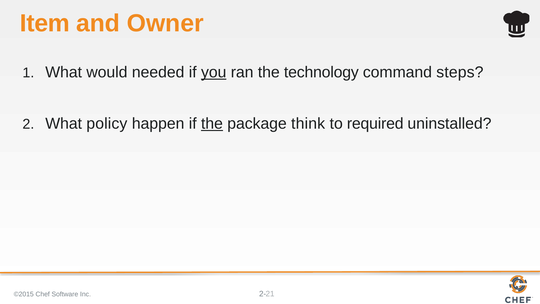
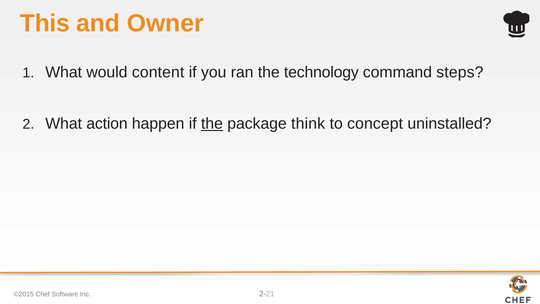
Item: Item -> This (45, 23)
needed: needed -> content (158, 72)
you underline: present -> none (214, 72)
policy: policy -> action (107, 124)
required: required -> concept (375, 124)
